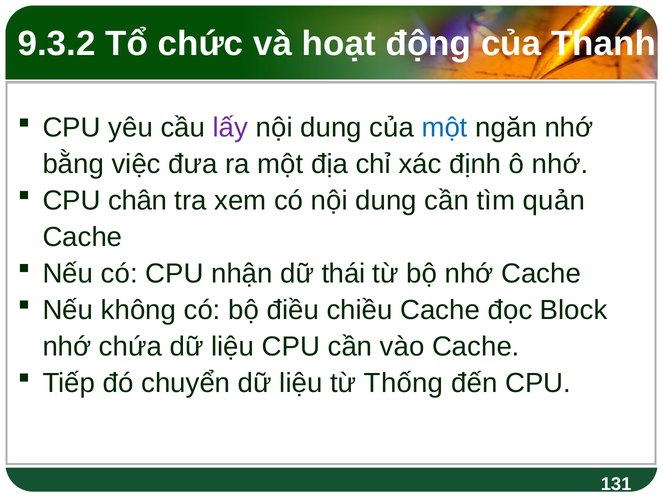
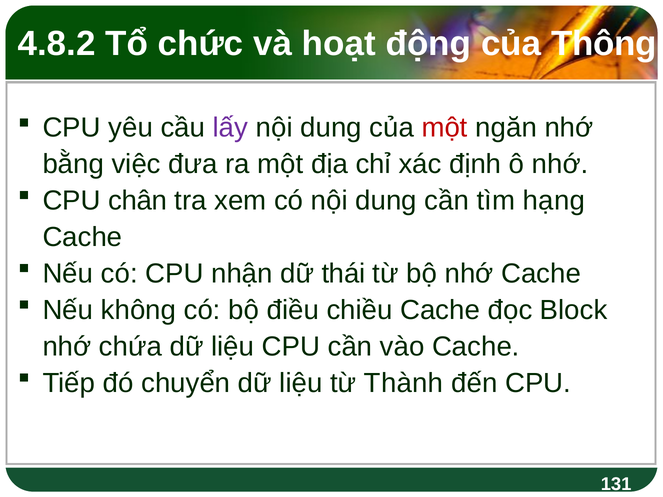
9.3.2: 9.3.2 -> 4.8.2 (57, 44)
Thanh: Thanh -> Thông (604, 44)
một colour: blue -> red (445, 128)
quản: quản -> hạng (554, 201)
Thống: Thống -> Thành (404, 383)
